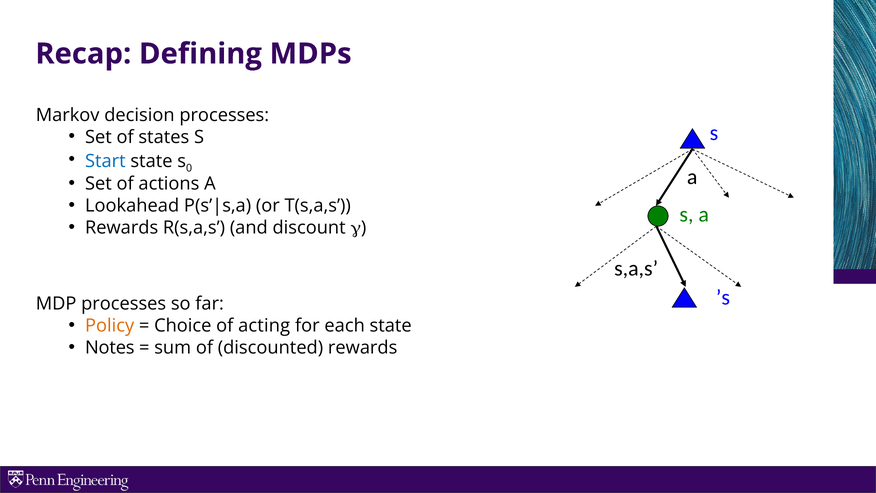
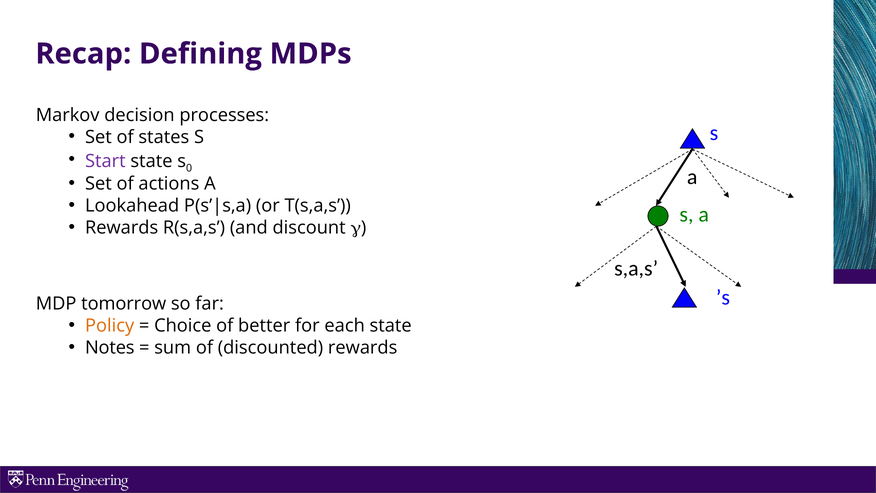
Start colour: blue -> purple (105, 161)
MDP processes: processes -> tomorrow (124, 303)
acting: acting -> better (264, 325)
